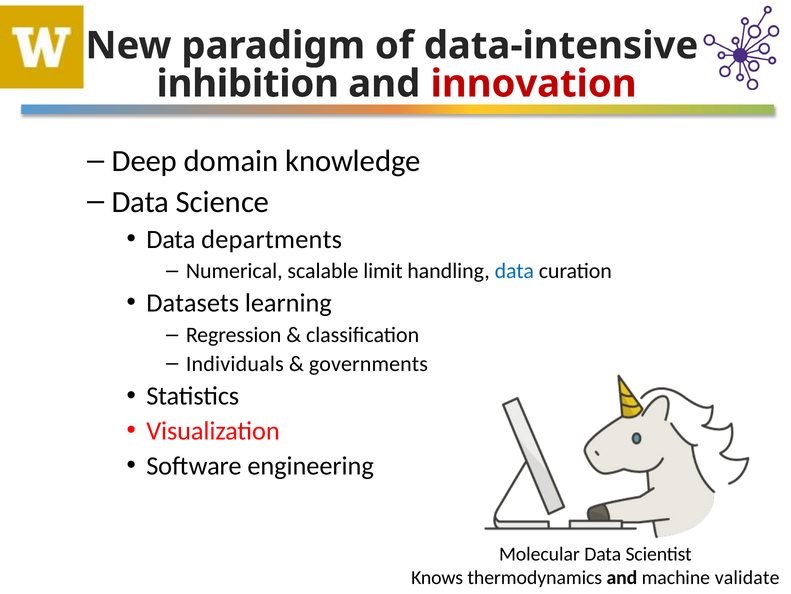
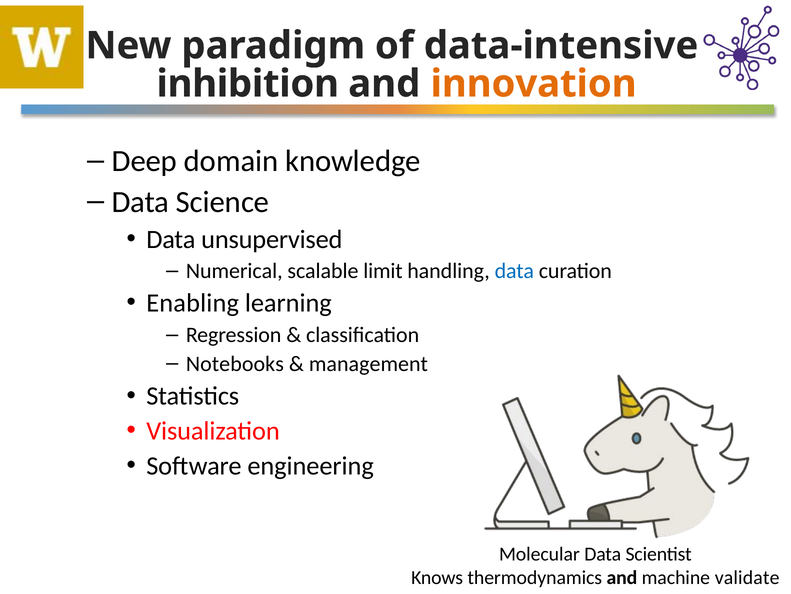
innovation colour: red -> orange (534, 84)
departments: departments -> unsupervised (272, 239)
Datasets: Datasets -> Enabling (193, 303)
Individuals: Individuals -> Notebooks (235, 363)
governments: governments -> management (368, 363)
